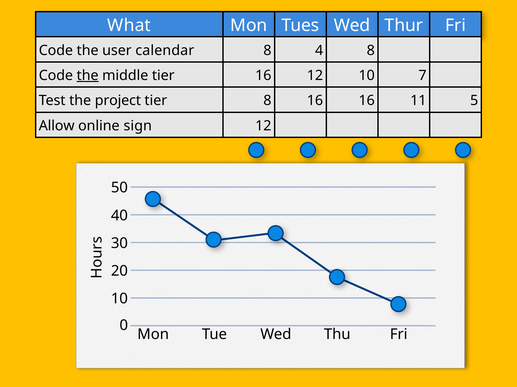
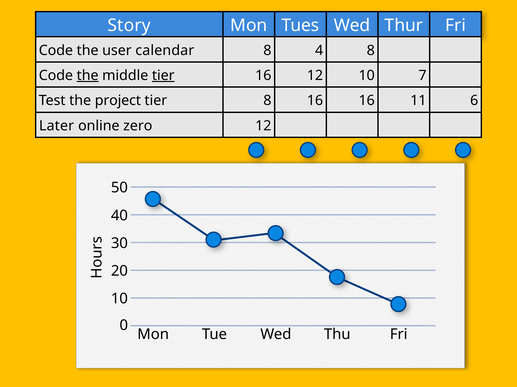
What: What -> Story (129, 25)
tier underline: none -> present (163, 76)
5: 5 -> 6 (474, 101)
Allow: Allow -> Later (57, 126)
sign: sign -> zero (138, 126)
